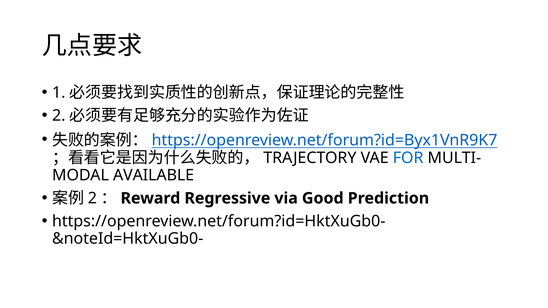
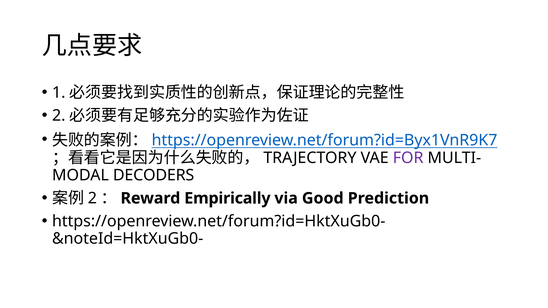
FOR colour: blue -> purple (408, 158)
AVAILABLE: AVAILABLE -> DECODERS (154, 175)
Regressive: Regressive -> Empirically (227, 198)
